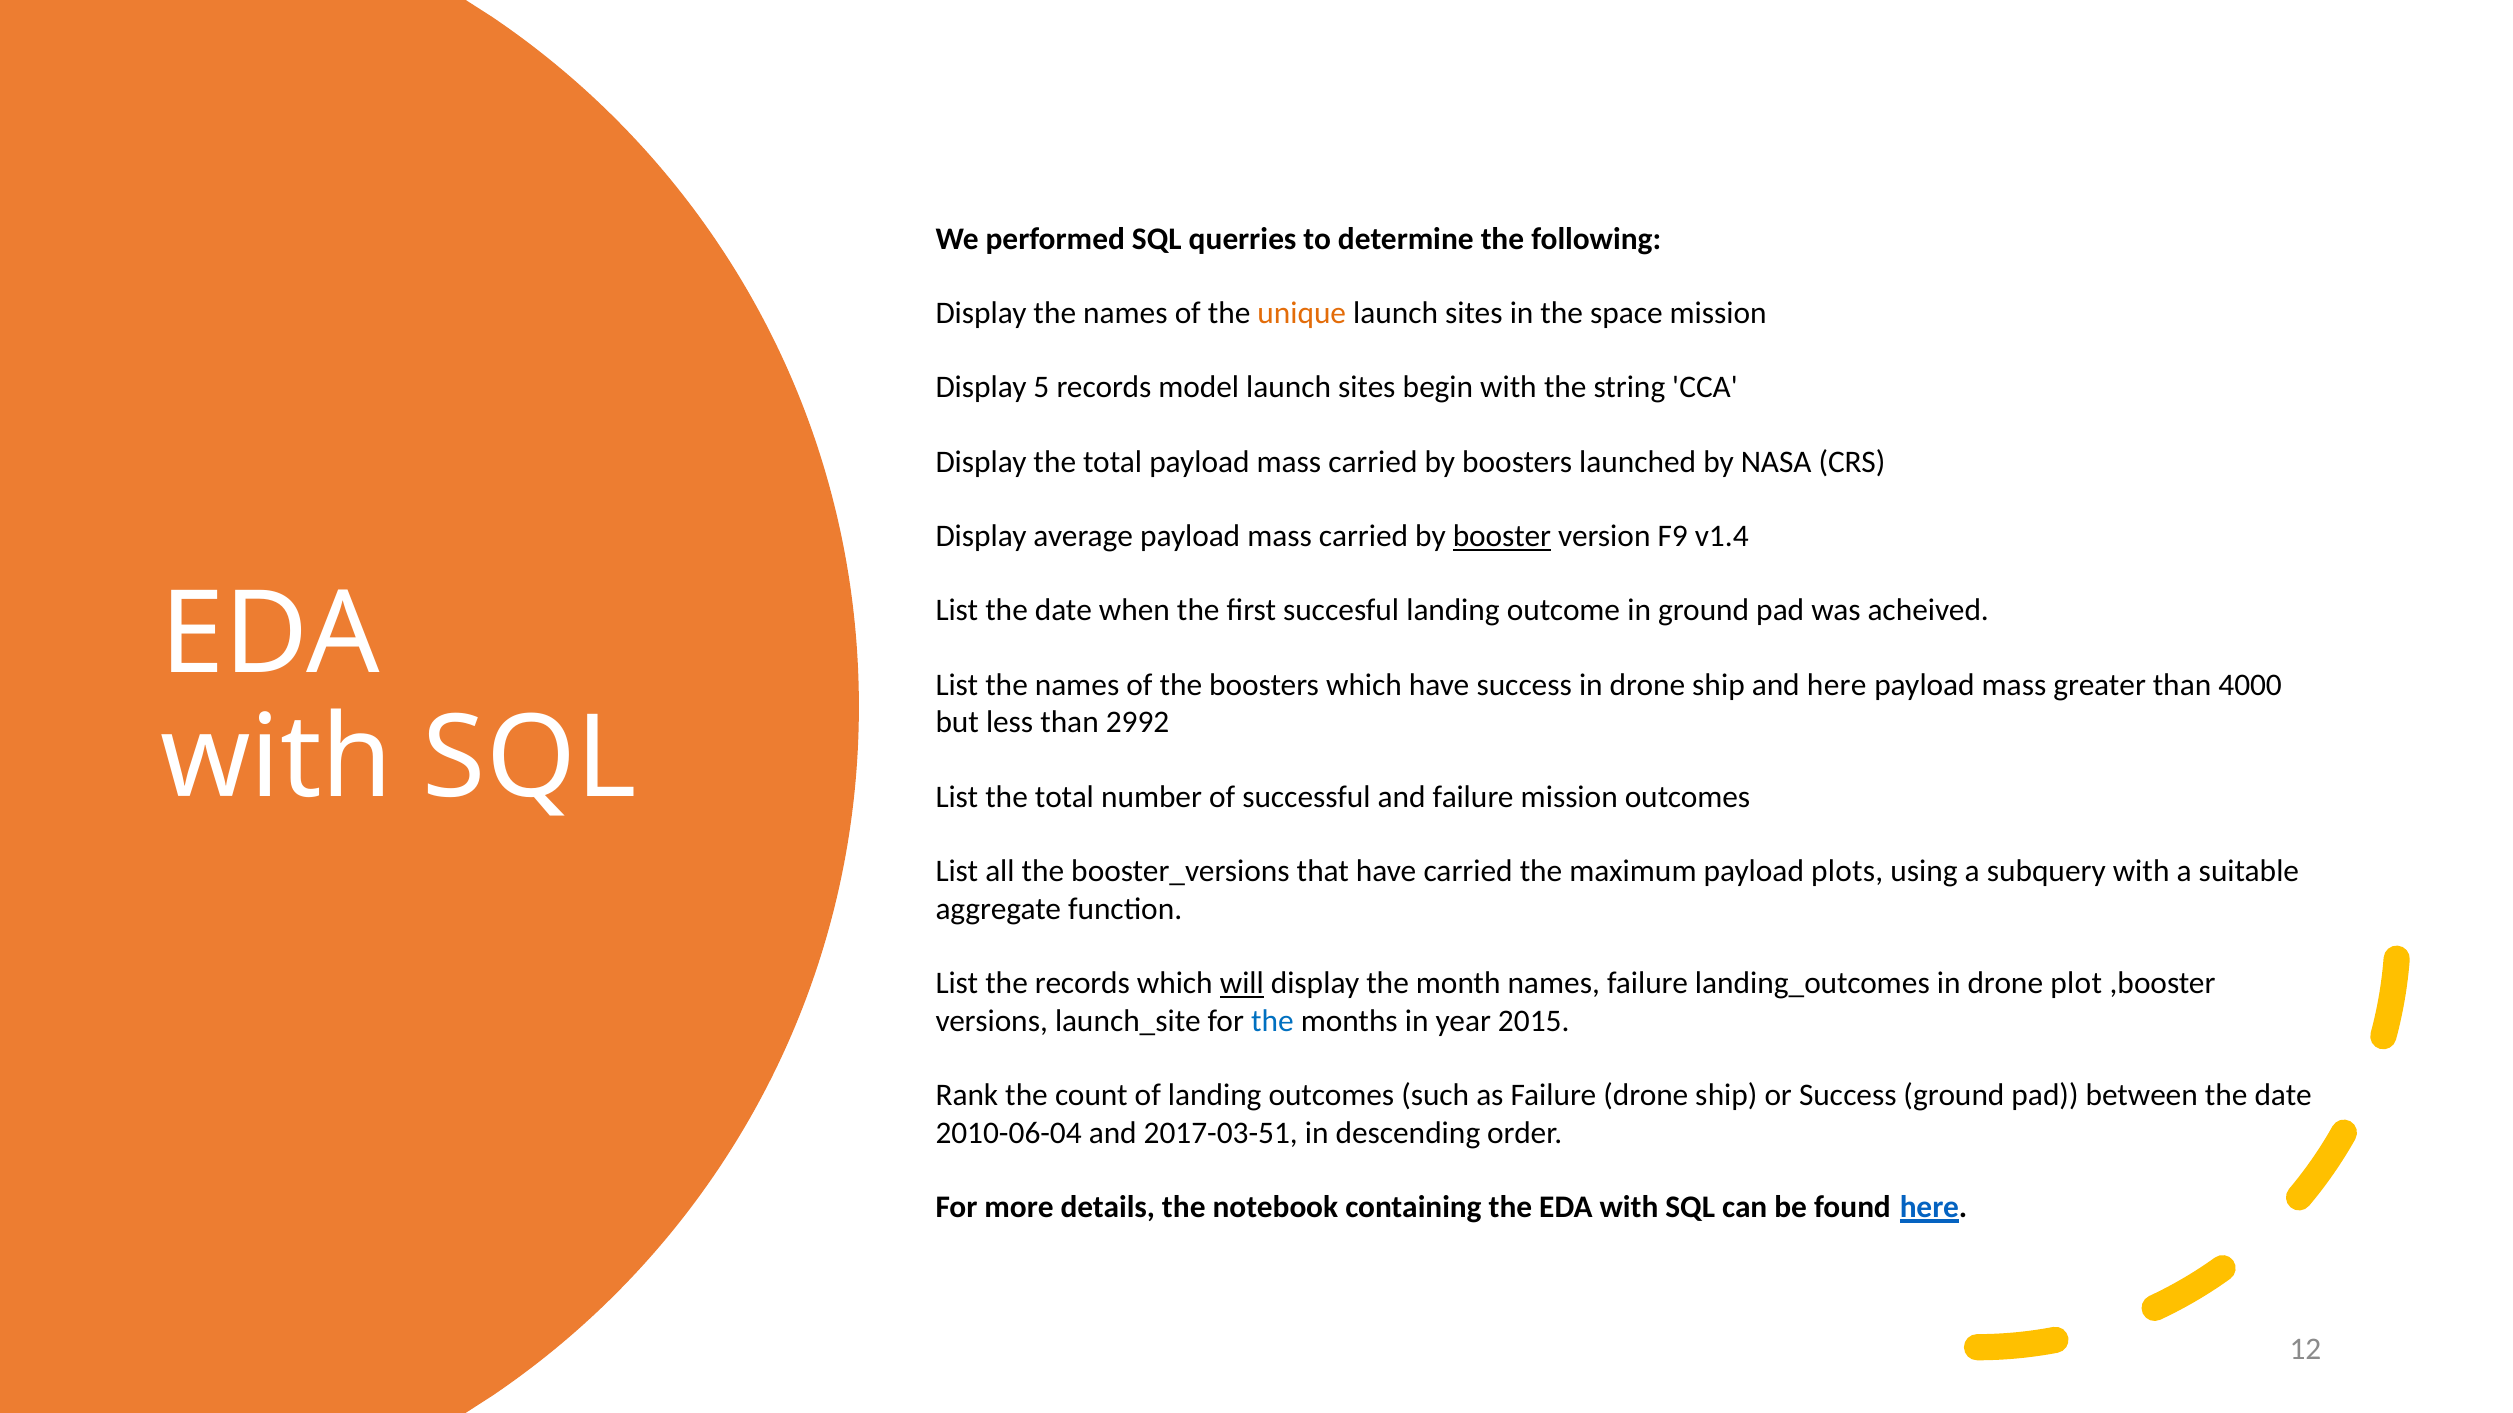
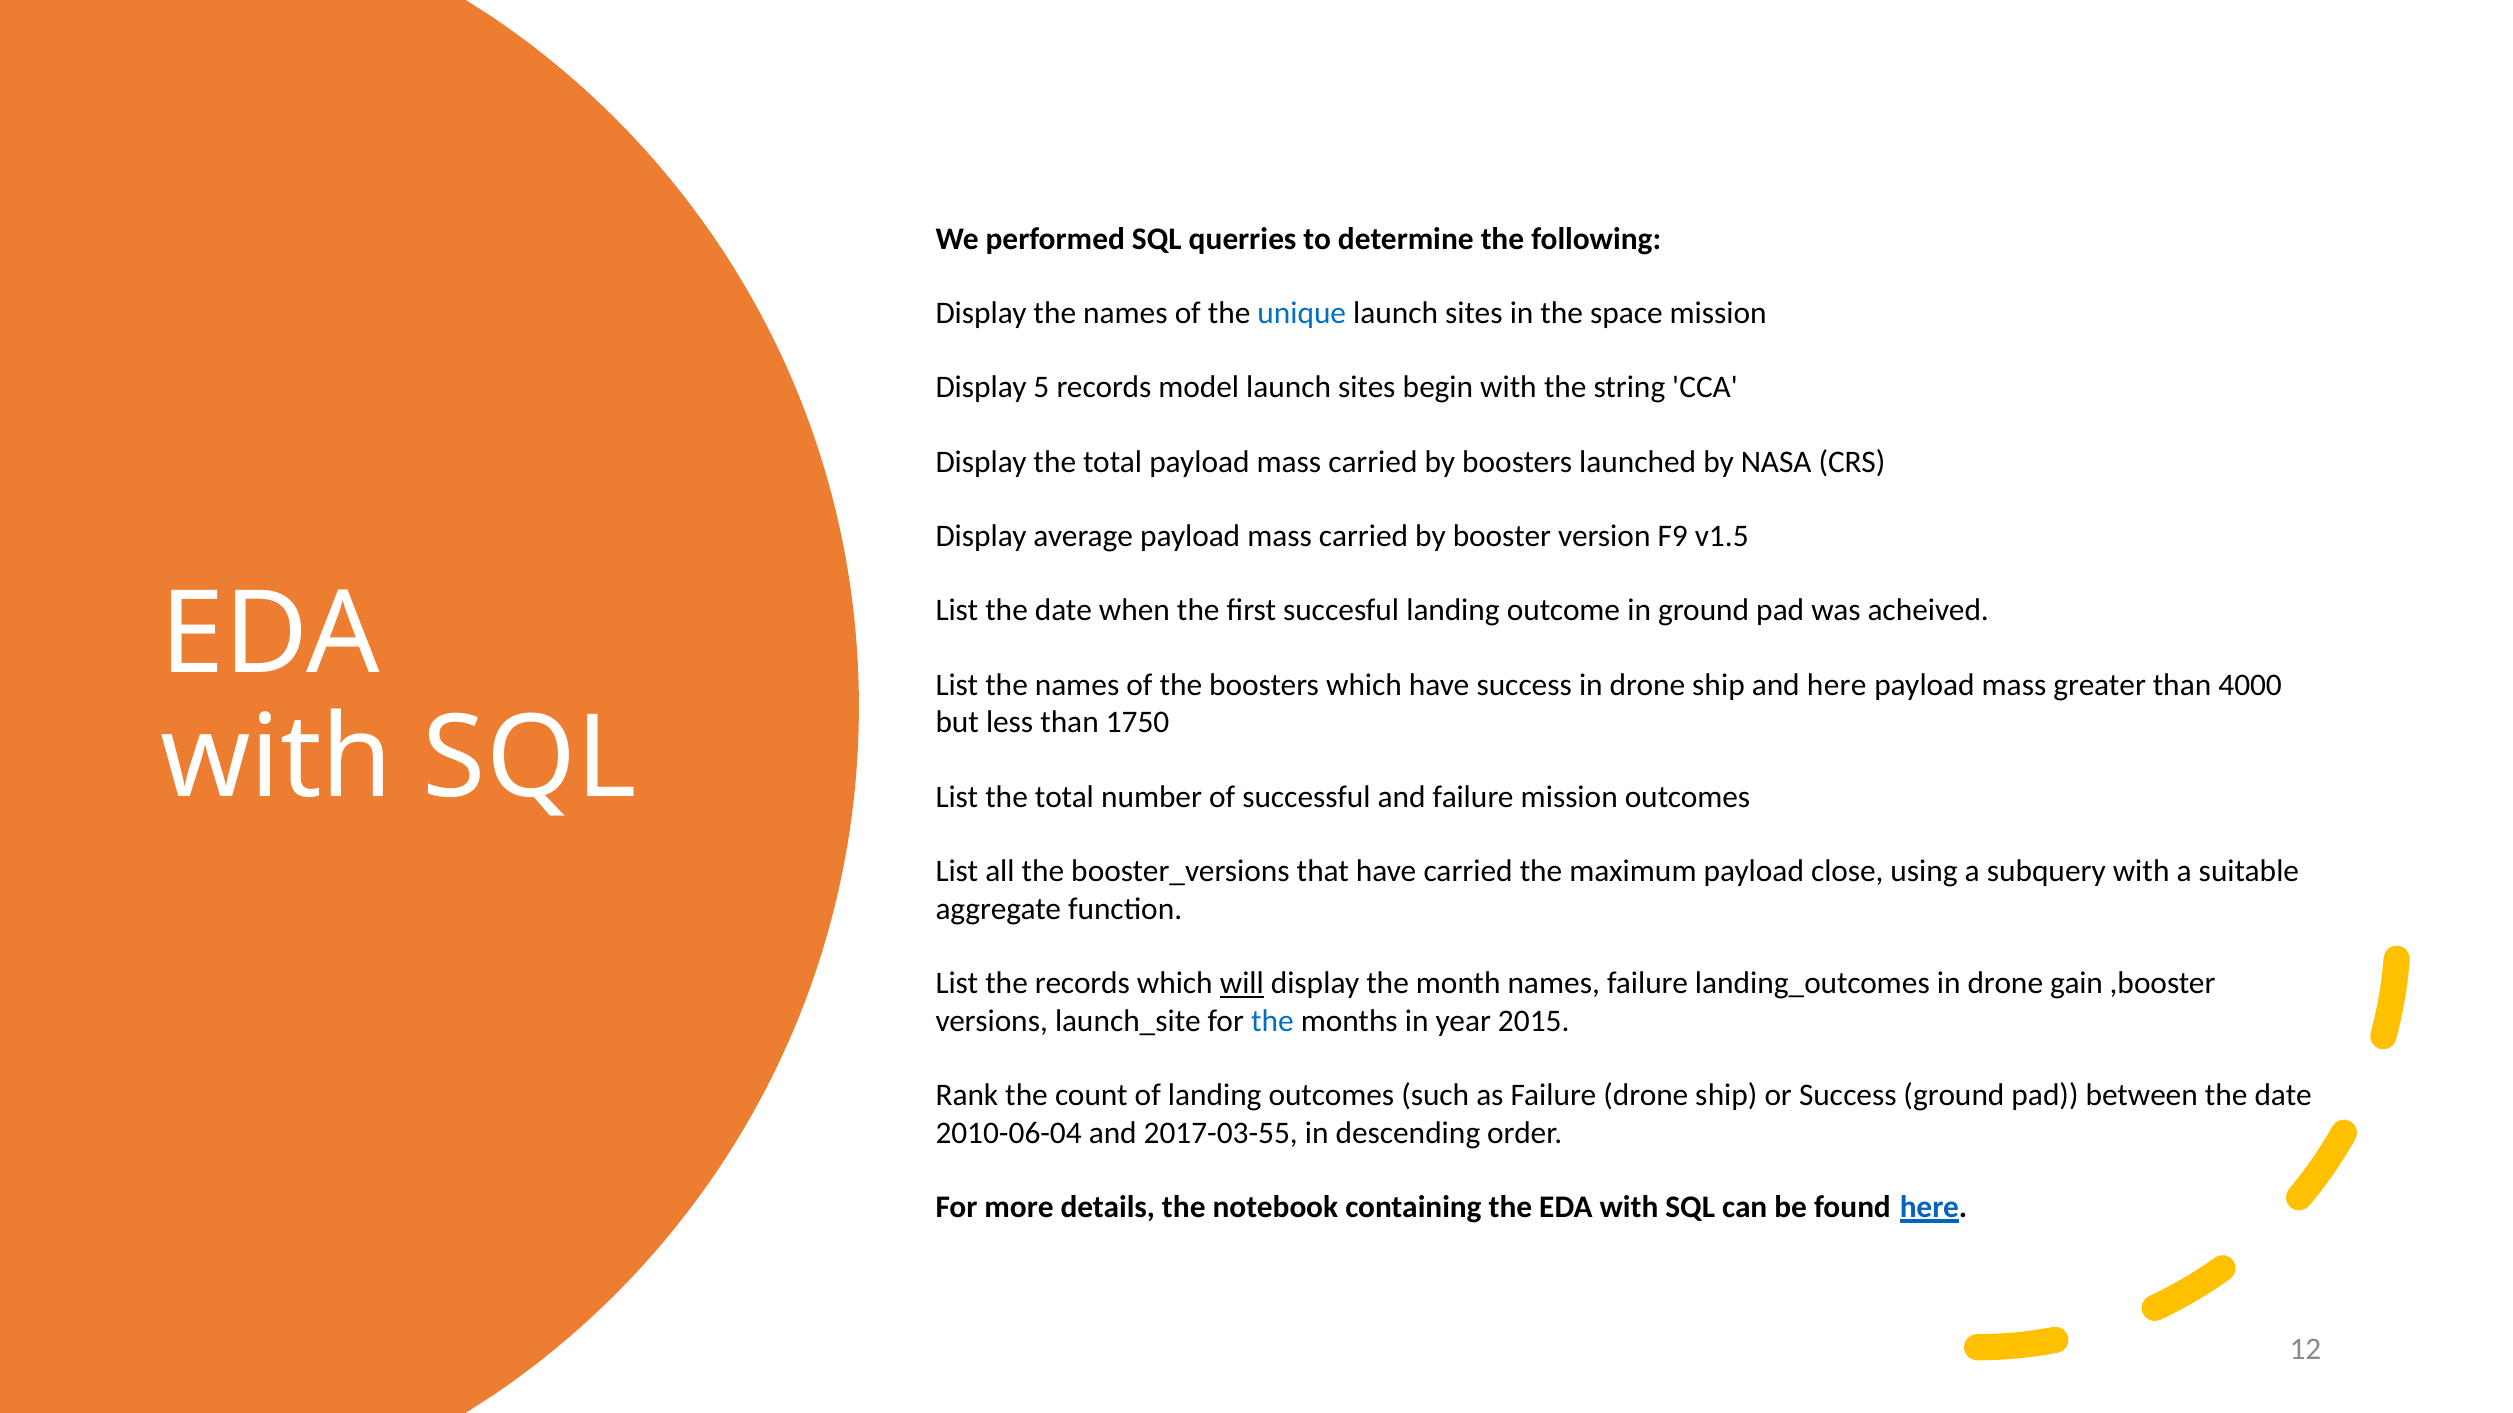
unique colour: orange -> blue (1302, 313)
booster underline: present -> none (1502, 536)
v1.4: v1.4 -> v1.5 (1722, 536)
2992: 2992 -> 1750 (1138, 723)
plots: plots -> close (1847, 872)
plot: plot -> gain (2076, 984)
2017-03-51: 2017-03-51 -> 2017-03-55 (1221, 1133)
